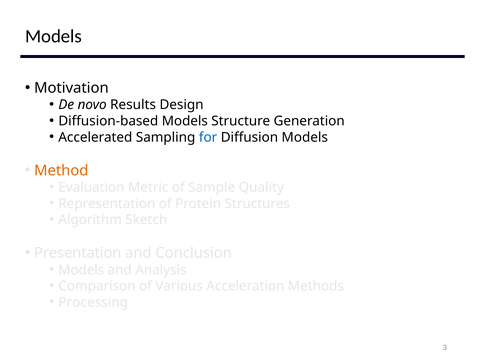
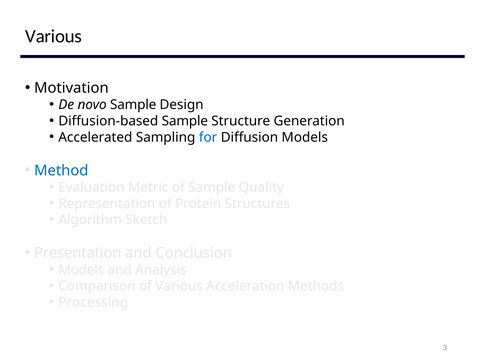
Models: Models -> Various (54, 36)
novo Results: Results -> Sample (133, 105)
Diffusion-based Models: Models -> Sample (185, 121)
Method colour: orange -> blue (61, 170)
